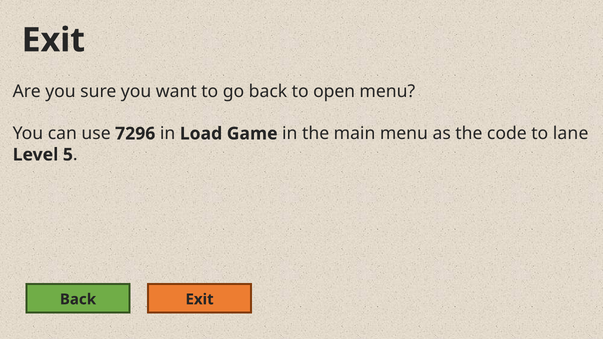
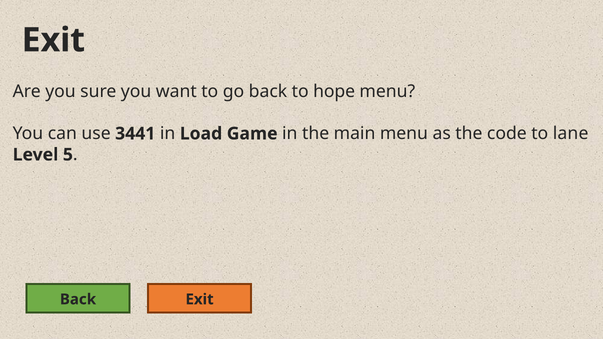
open: open -> hope (334, 91)
7296: 7296 -> 3441 (135, 134)
